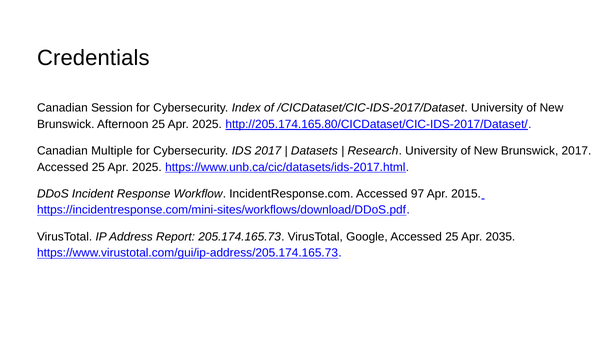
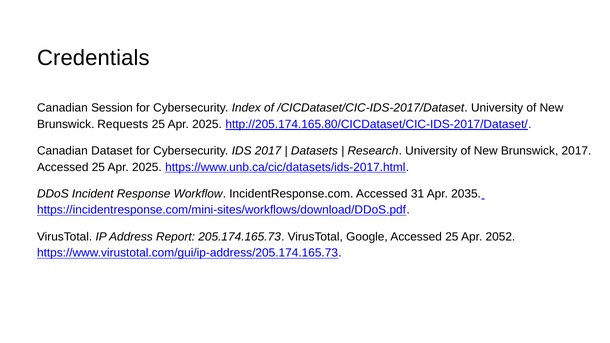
Afternoon: Afternoon -> Requests (123, 124)
Multiple: Multiple -> Dataset (112, 151)
97: 97 -> 31 (418, 194)
2015: 2015 -> 2035 (466, 194)
2035: 2035 -> 2052 (500, 237)
